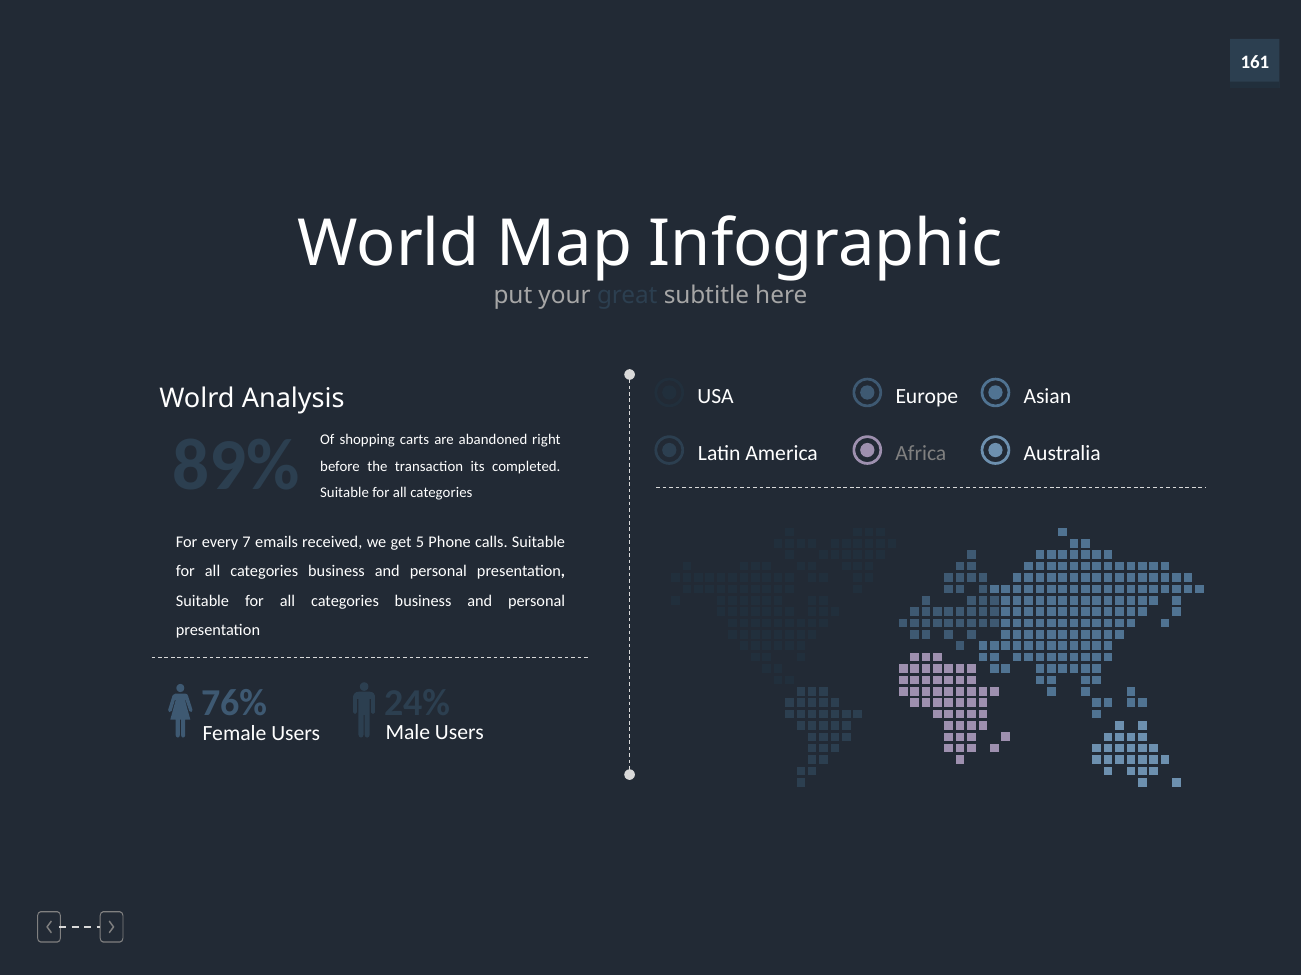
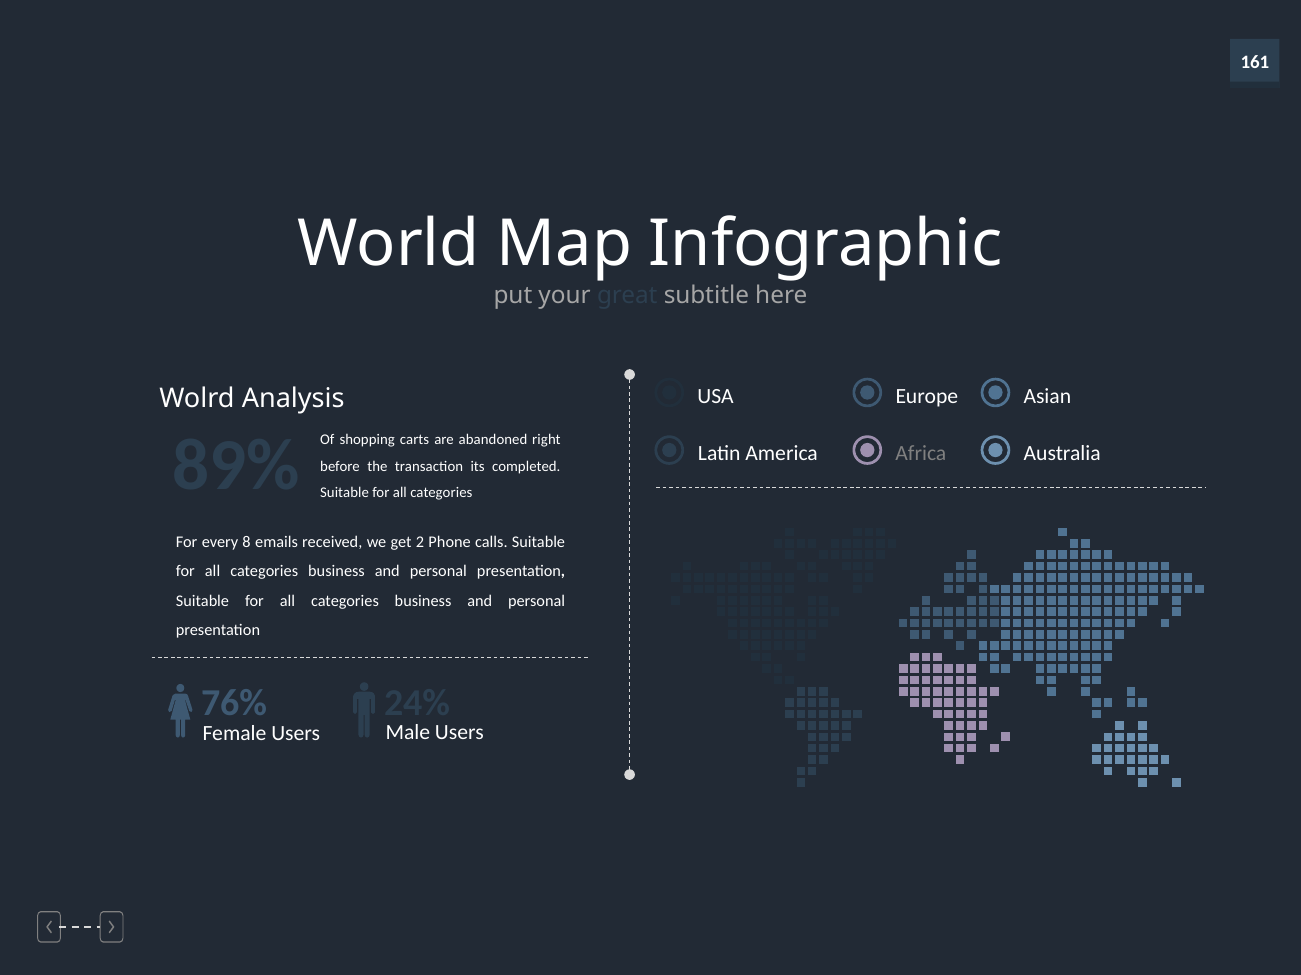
7: 7 -> 8 (247, 542)
5: 5 -> 2 (420, 542)
